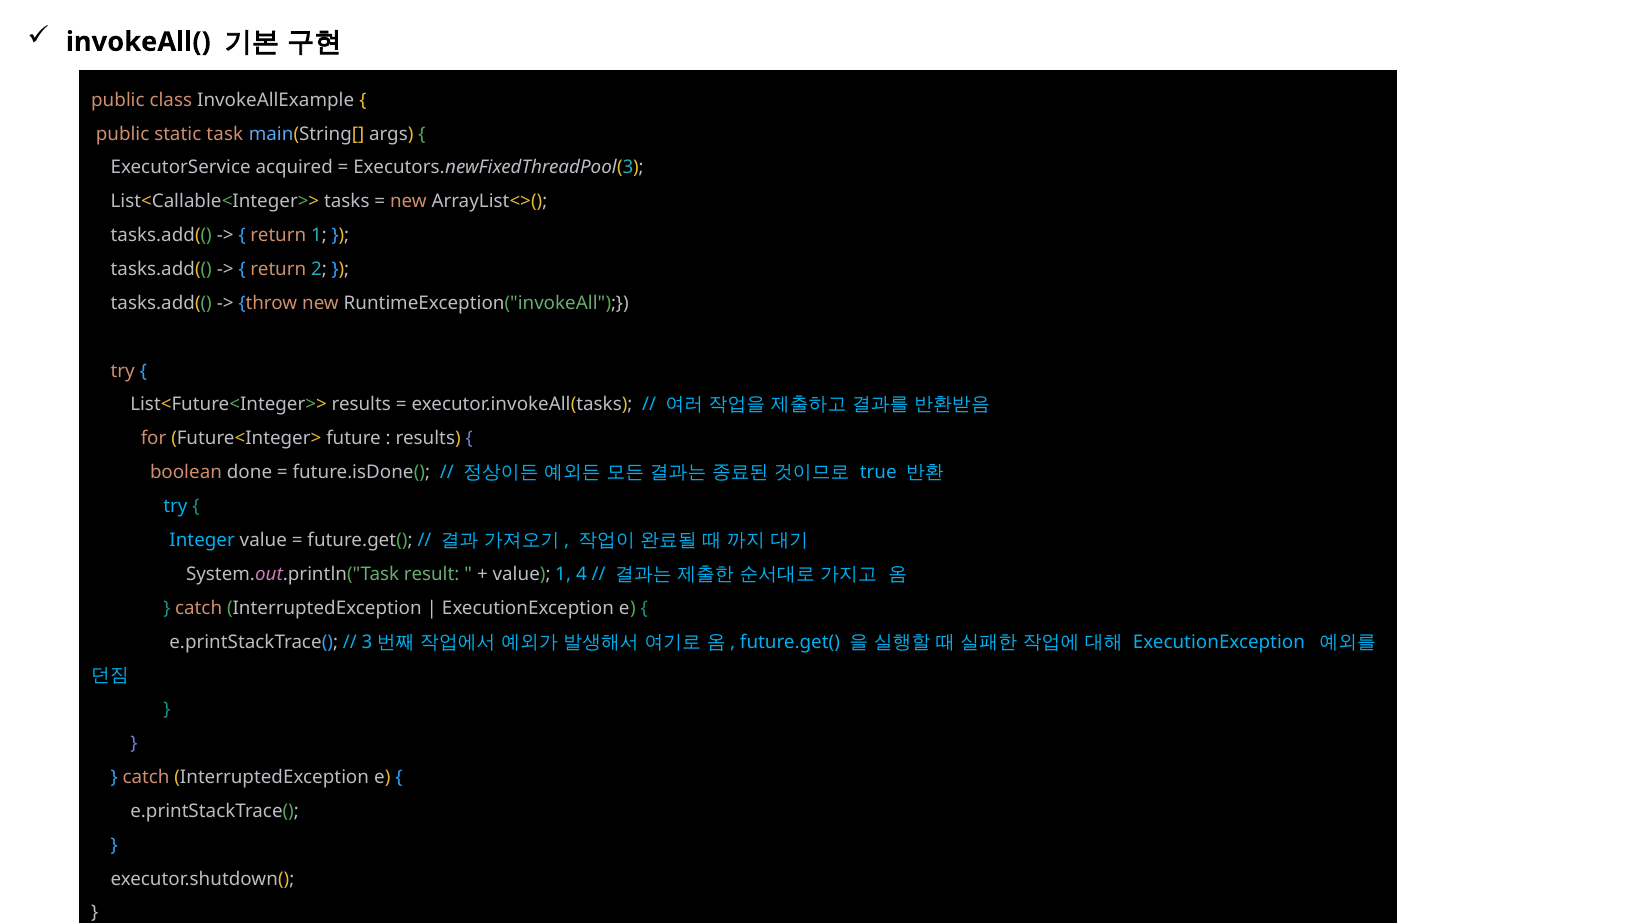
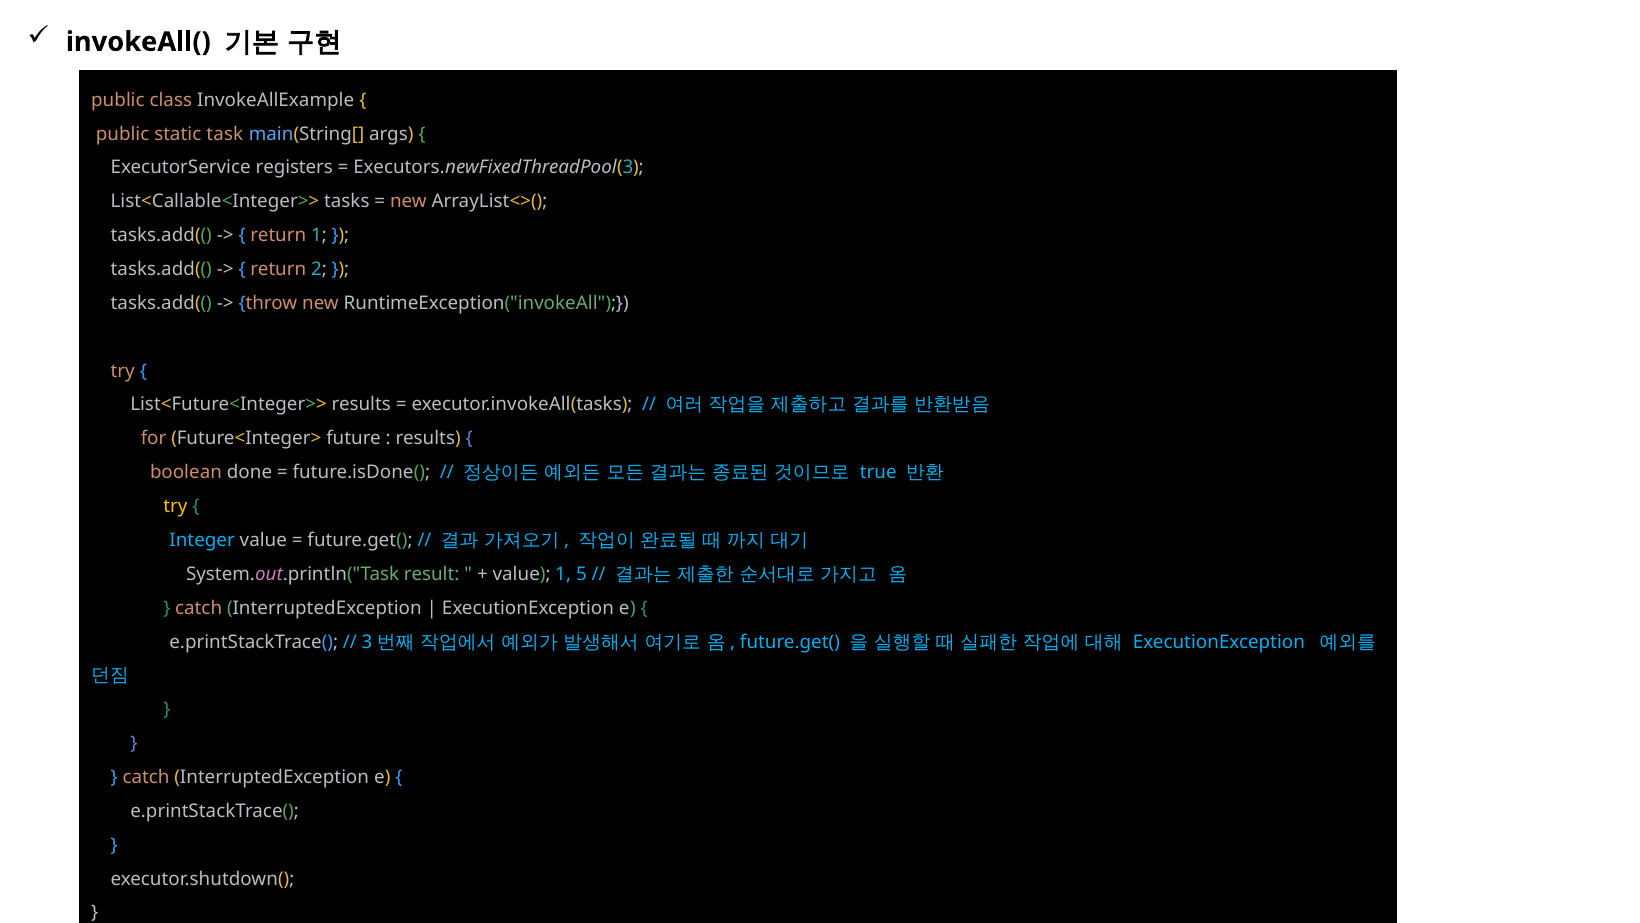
acquired: acquired -> registers (294, 168)
try colour: light blue -> yellow (175, 506)
4: 4 -> 5 (581, 574)
